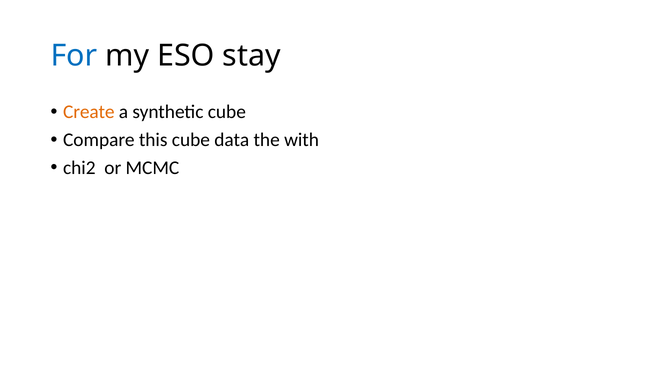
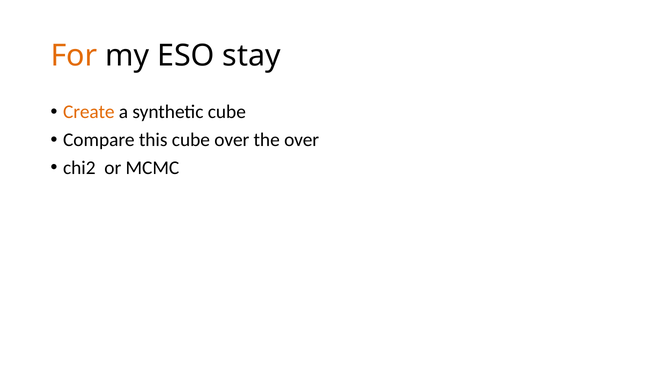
For colour: blue -> orange (74, 56)
cube data: data -> over (232, 140)
the with: with -> over (302, 140)
